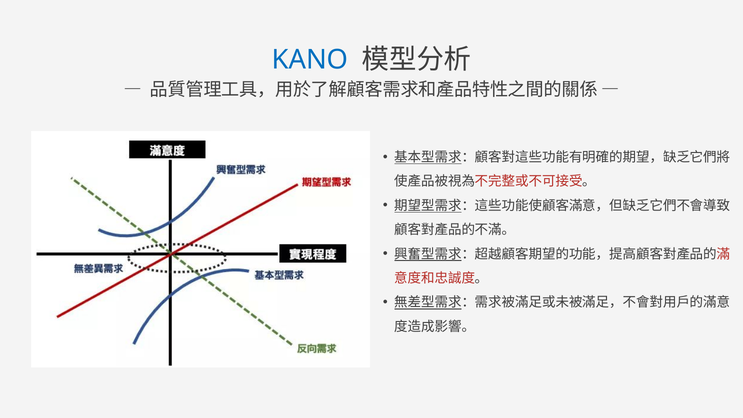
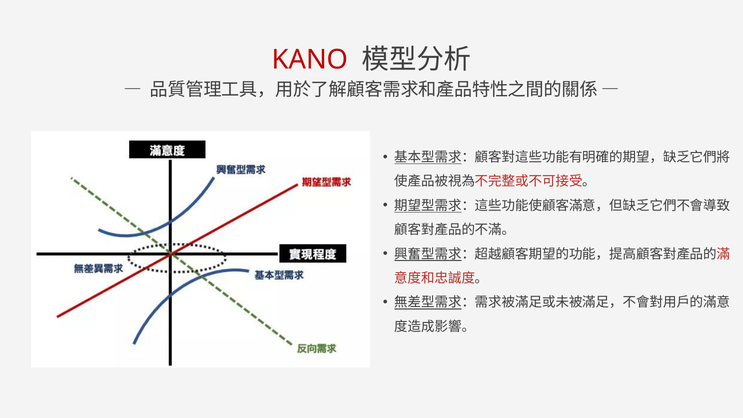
KANO colour: blue -> red (310, 60)
